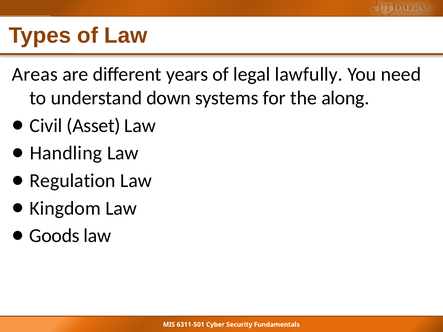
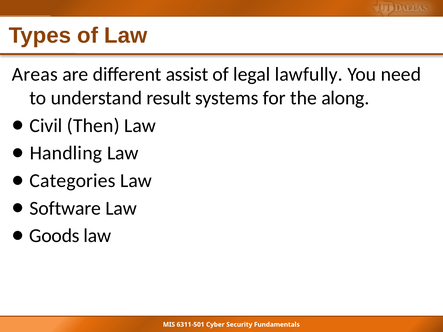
years: years -> assist (187, 74)
down: down -> result (169, 98)
Asset: Asset -> Then (93, 126)
Regulation: Regulation -> Categories (73, 181)
Kingdom: Kingdom -> Software (65, 208)
